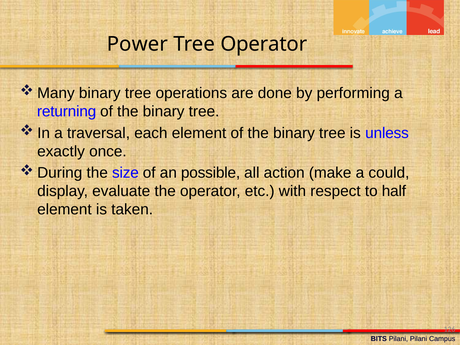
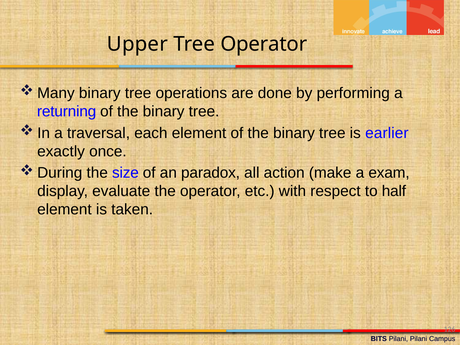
Power: Power -> Upper (137, 44)
unless: unless -> earlier (387, 133)
possible: possible -> paradox (211, 173)
could: could -> exam (389, 173)
